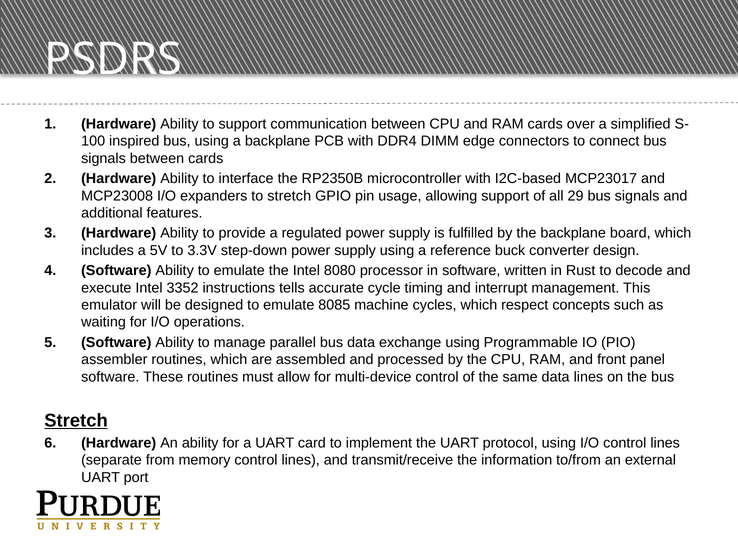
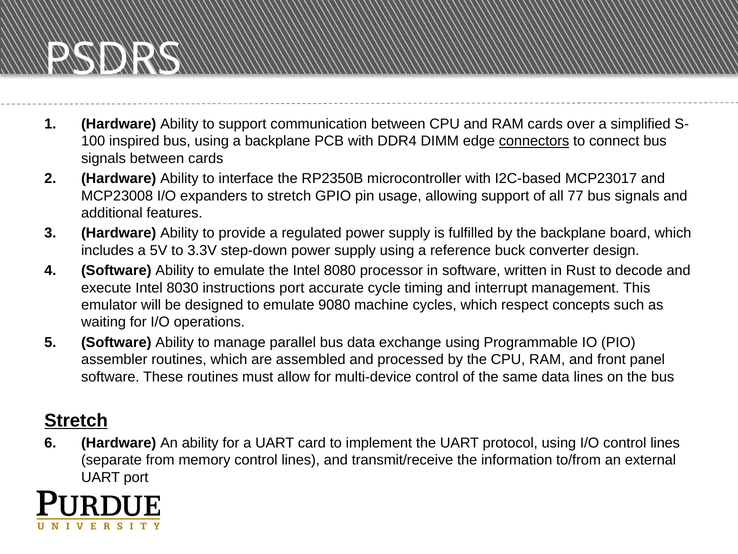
connectors underline: none -> present (534, 141)
29: 29 -> 77 (576, 196)
3352: 3352 -> 8030 (183, 288)
instructions tells: tells -> port (292, 288)
8085: 8085 -> 9080 (334, 305)
